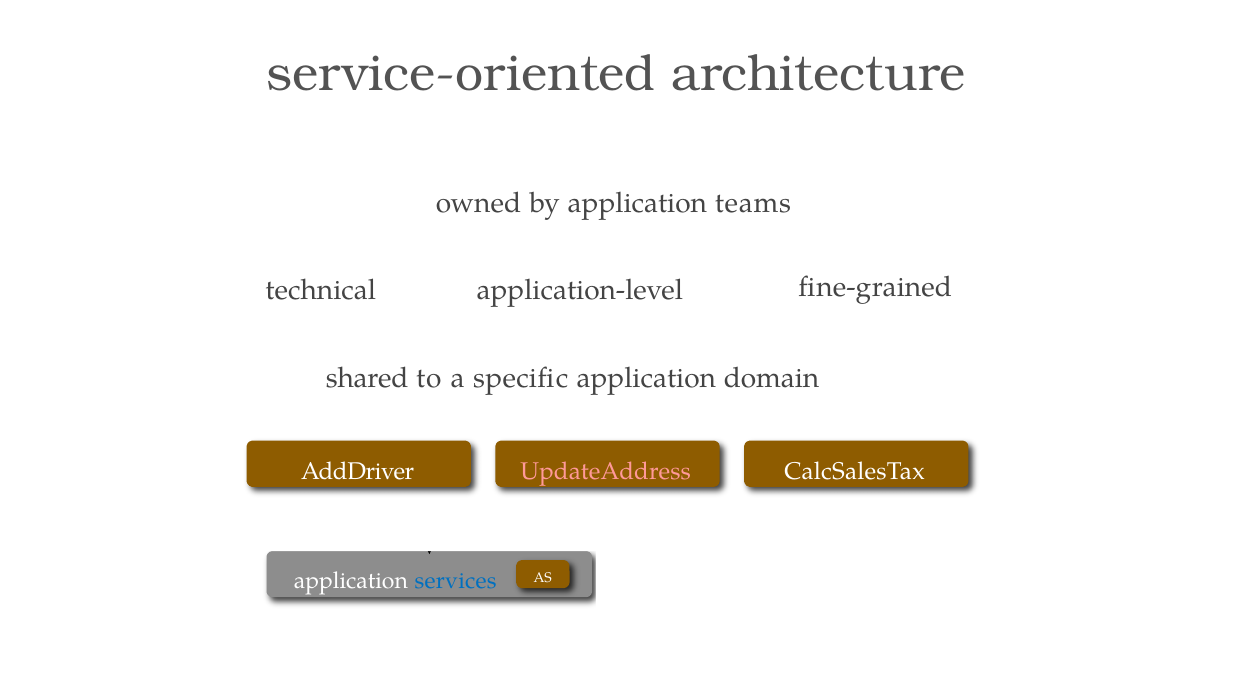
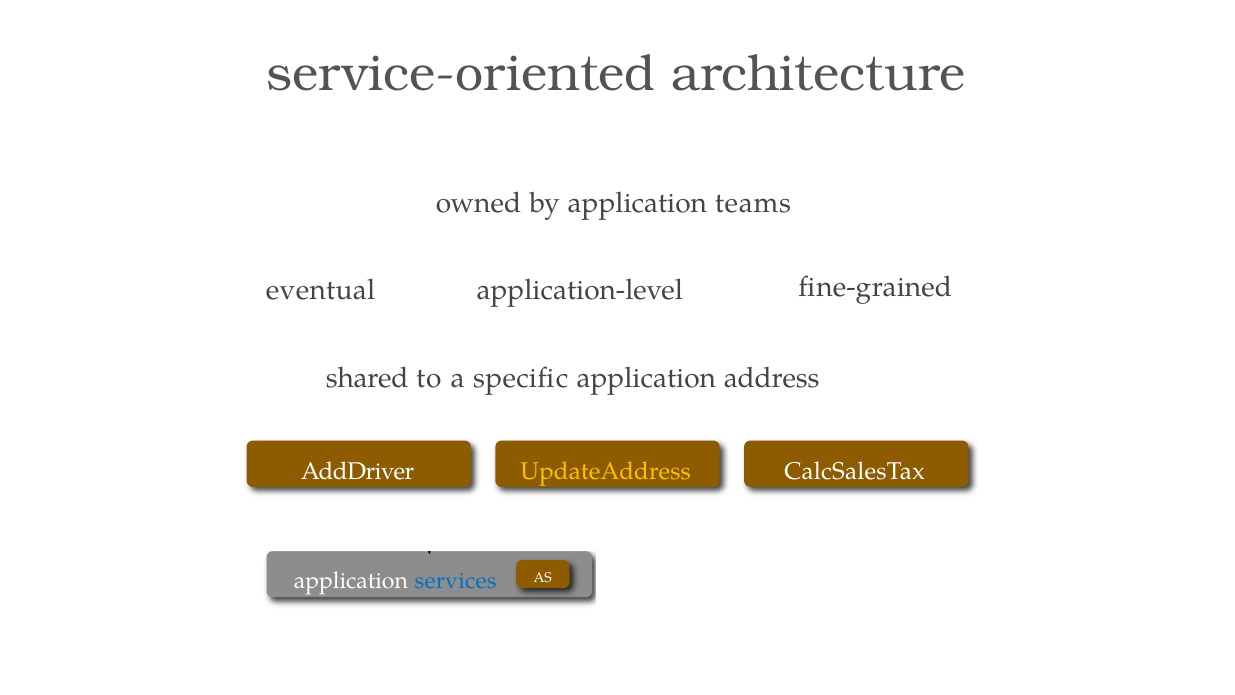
technical: technical -> eventual (321, 290)
domain: domain -> address (772, 378)
UpdateAddress colour: pink -> yellow (606, 471)
